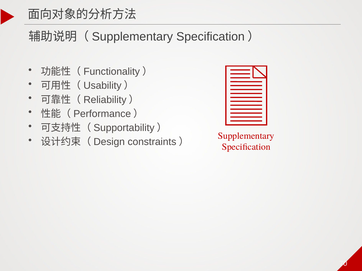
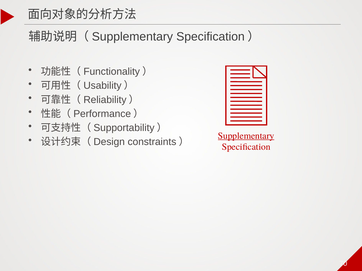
Supplementary underline: none -> present (246, 136)
